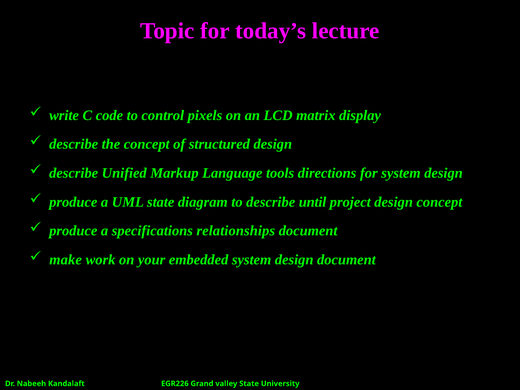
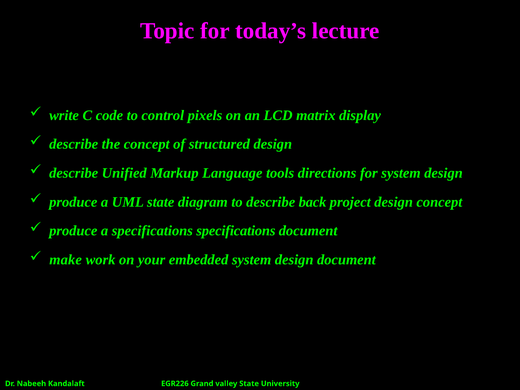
until: until -> back (313, 202)
specifications relationships: relationships -> specifications (236, 231)
